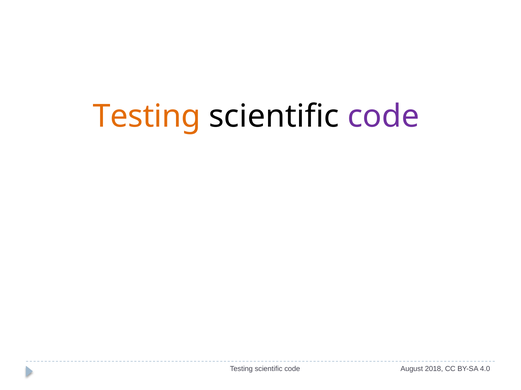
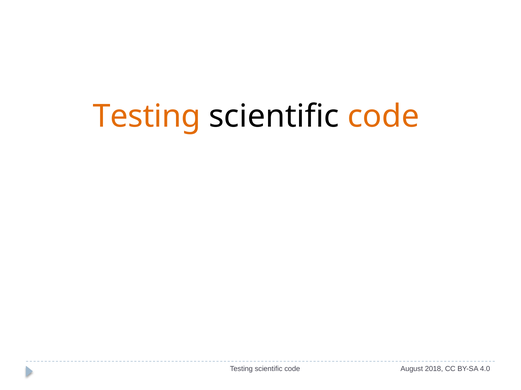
code colour: purple -> orange (383, 117)
